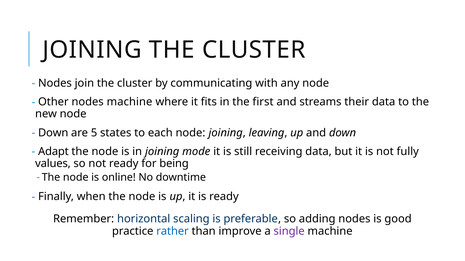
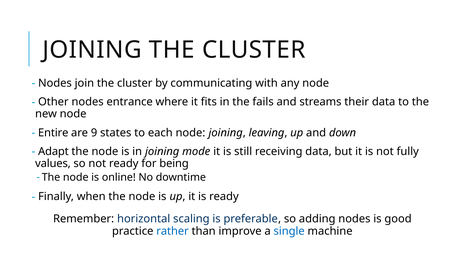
nodes machine: machine -> entrance (130, 102)
first: first -> fails (263, 102)
Down: Down -> Entire (53, 133)
5: 5 -> 9 (94, 133)
single colour: purple -> blue (289, 231)
